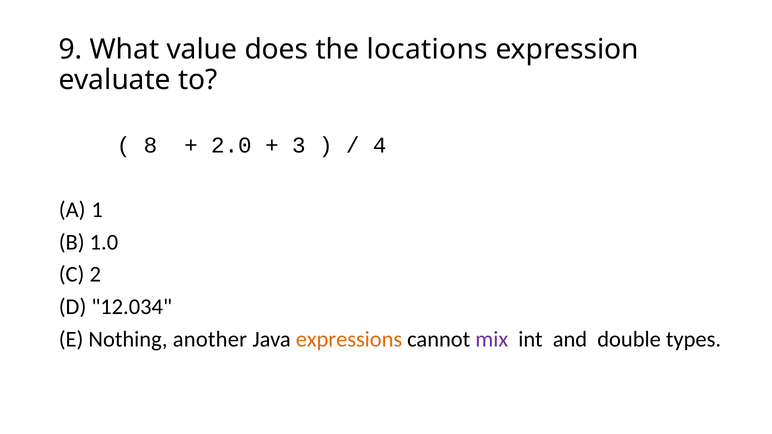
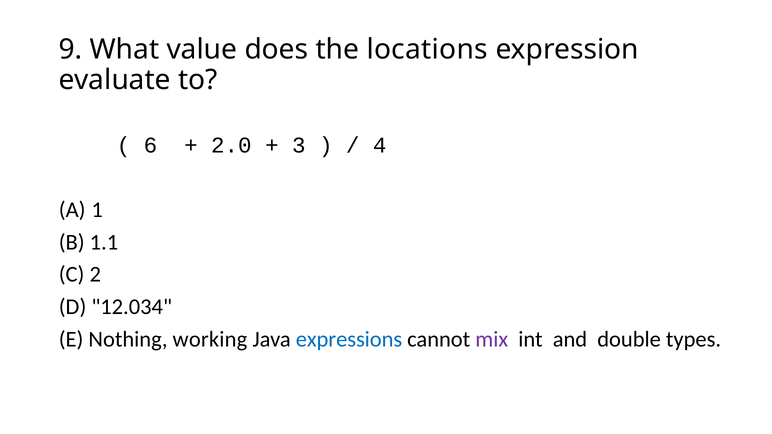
8: 8 -> 6 (150, 145)
1.0: 1.0 -> 1.1 (104, 242)
another: another -> working (210, 339)
expressions colour: orange -> blue (349, 339)
